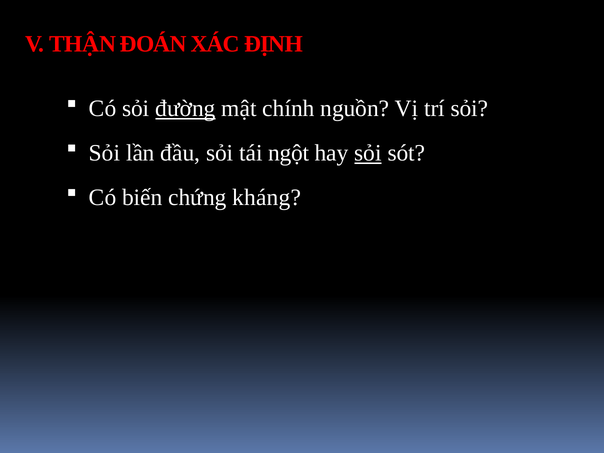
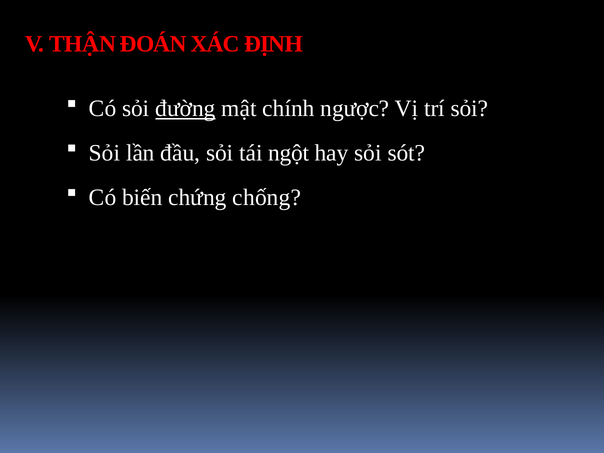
nguồn: nguồn -> ngược (355, 108)
sỏi underline: present -> none (368, 153)
kháng: kháng -> chống (267, 197)
